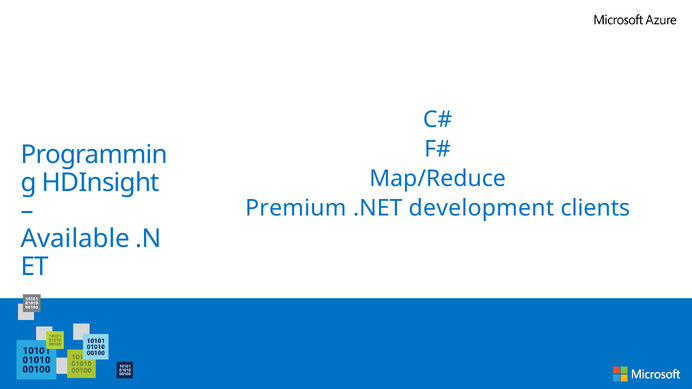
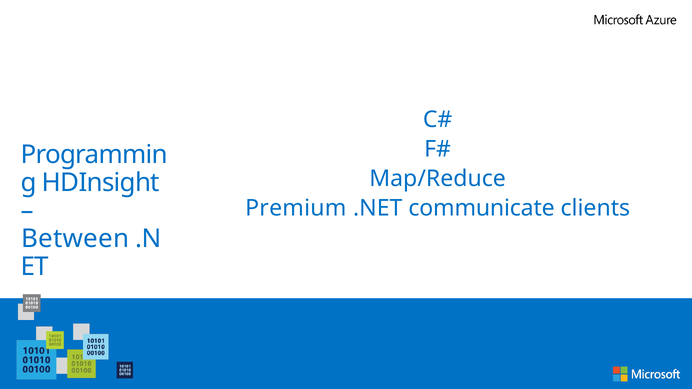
development: development -> communicate (482, 208)
Available: Available -> Between (75, 239)
